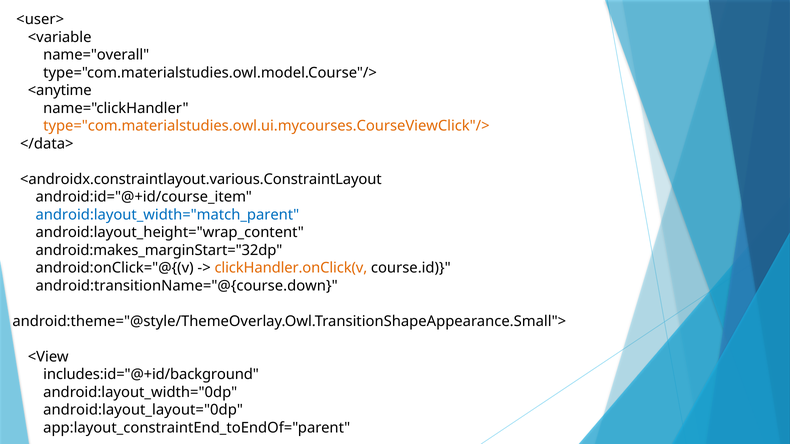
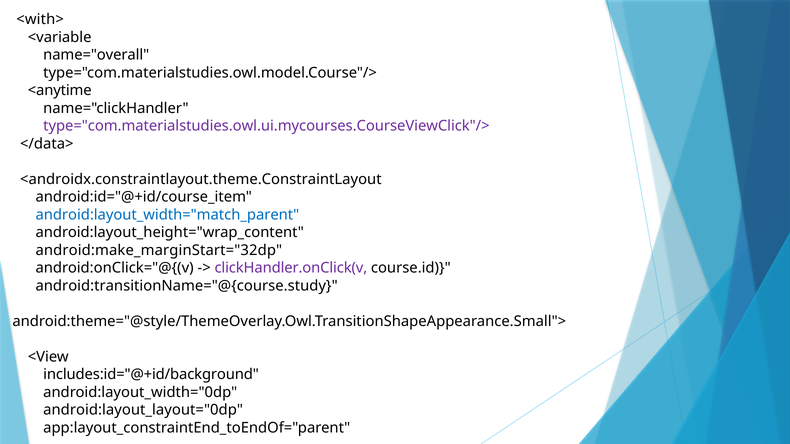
<user>: <user> -> <with> (40, 19)
type="com.materialstudies.owl.ui.mycourses.CourseViewClick"/> colour: orange -> purple (266, 126)
<androidx.constraintlayout.various.ConstraintLayout: <androidx.constraintlayout.various.ConstraintLayout -> <androidx.constraintlayout.theme.ConstraintLayout (201, 179)
android:makes_marginStart="32dp: android:makes_marginStart="32dp -> android:make_marginStart="32dp (159, 250)
clickHandler.onClick(v colour: orange -> purple (291, 268)
android:transitionName="@{course.down: android:transitionName="@{course.down -> android:transitionName="@{course.study (187, 286)
